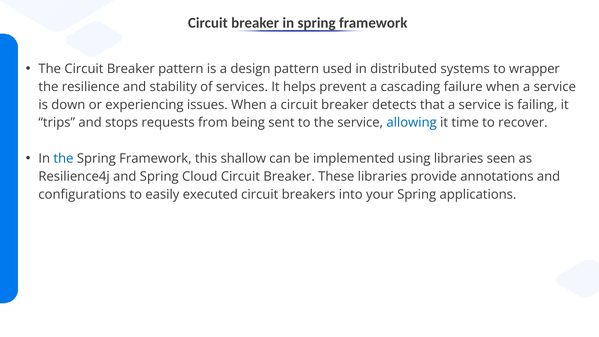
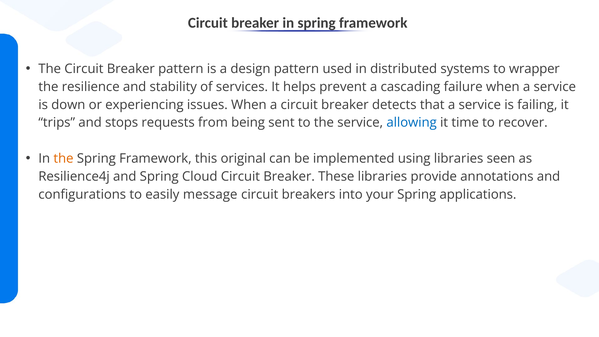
the colour: blue -> orange (63, 159)
shallow: shallow -> original (243, 159)
executed: executed -> message (210, 194)
